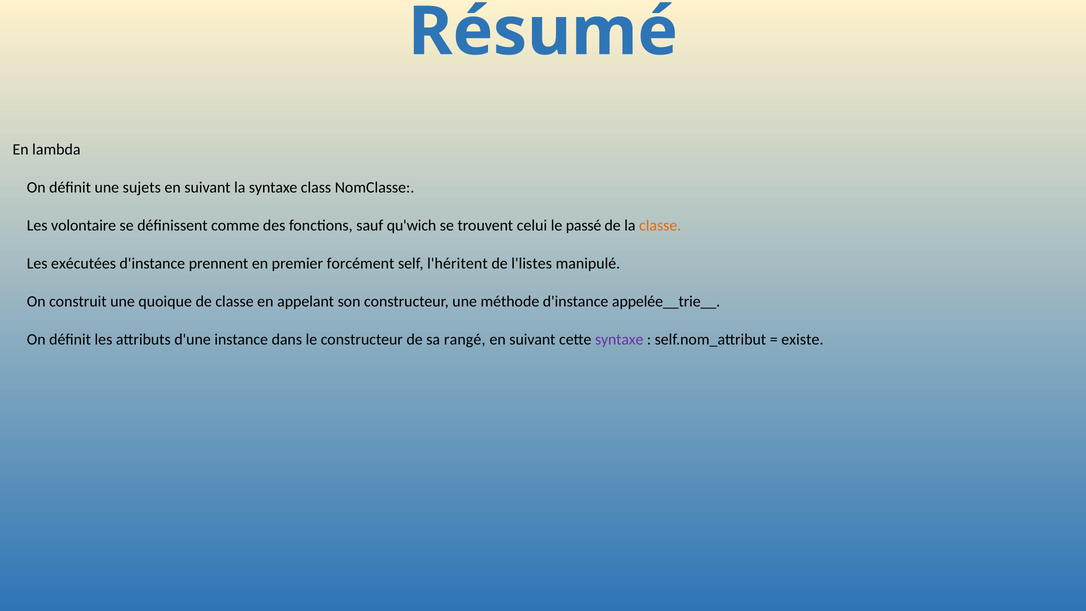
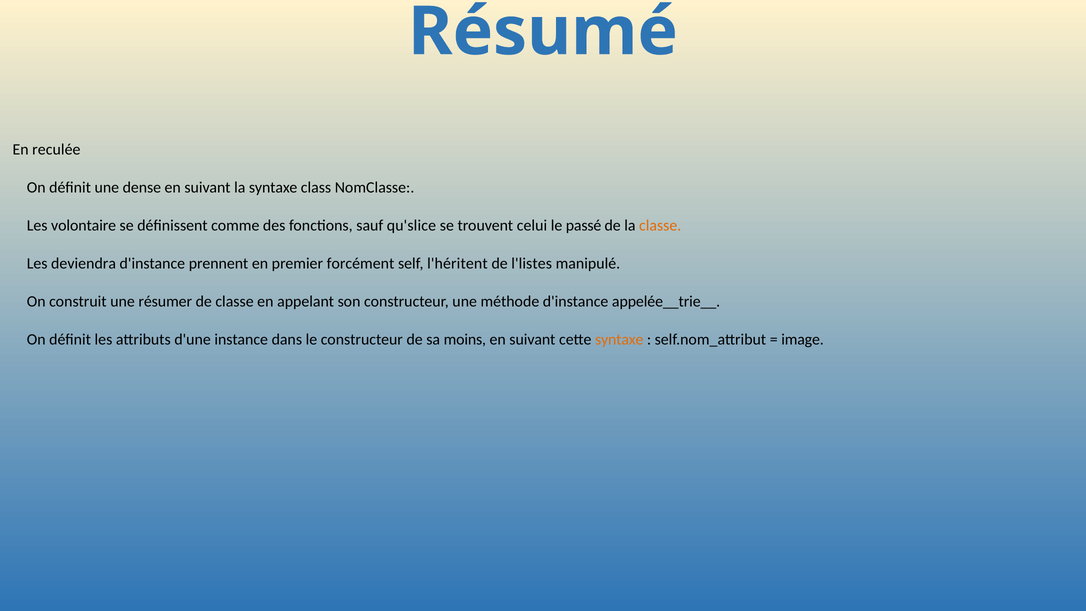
lambda: lambda -> reculée (56, 149)
sujets: sujets -> dense (142, 187)
qu'wich: qu'wich -> qu'slice (411, 225)
exécutées: exécutées -> deviendra (84, 264)
quoique: quoique -> résumer (165, 302)
rangé: rangé -> moins (465, 340)
syntaxe colour: purple -> orange (619, 340)
existe: existe -> image (803, 340)
